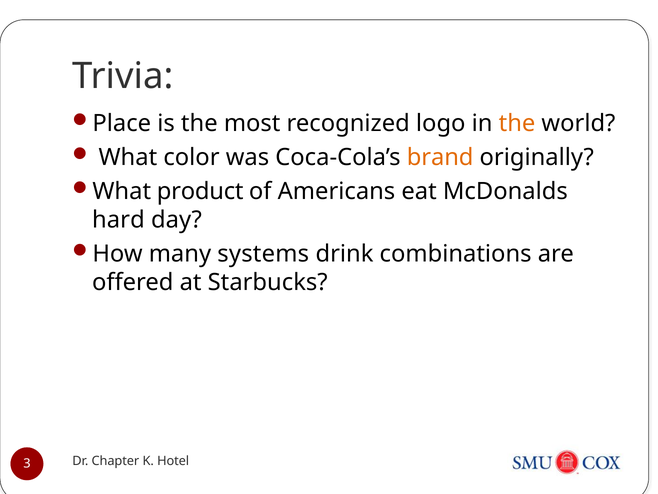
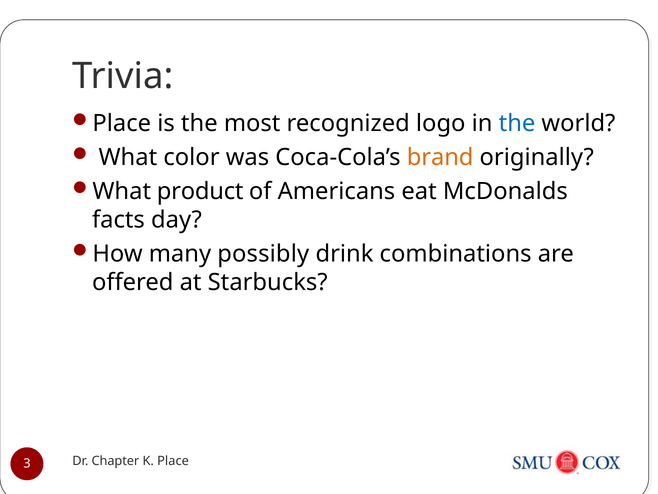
the colour: orange -> blue (517, 123)
hard: hard -> facts (118, 220)
systems: systems -> possibly (263, 254)
K Hotel: Hotel -> Place (173, 460)
